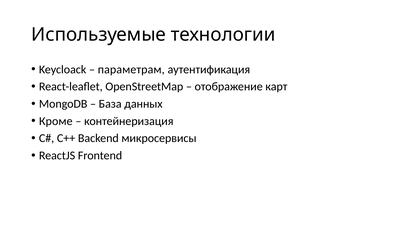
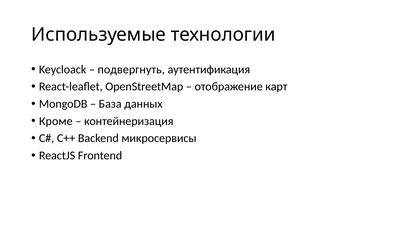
параметрам: параметрам -> подвергнуть (131, 69)
